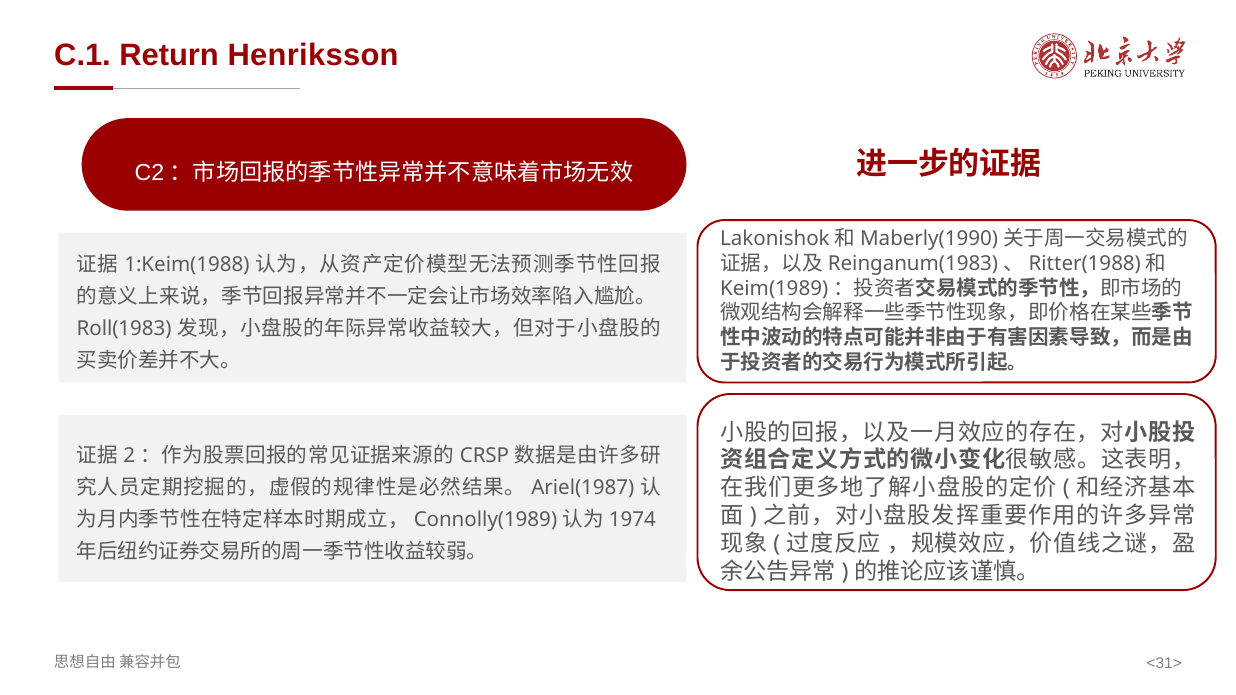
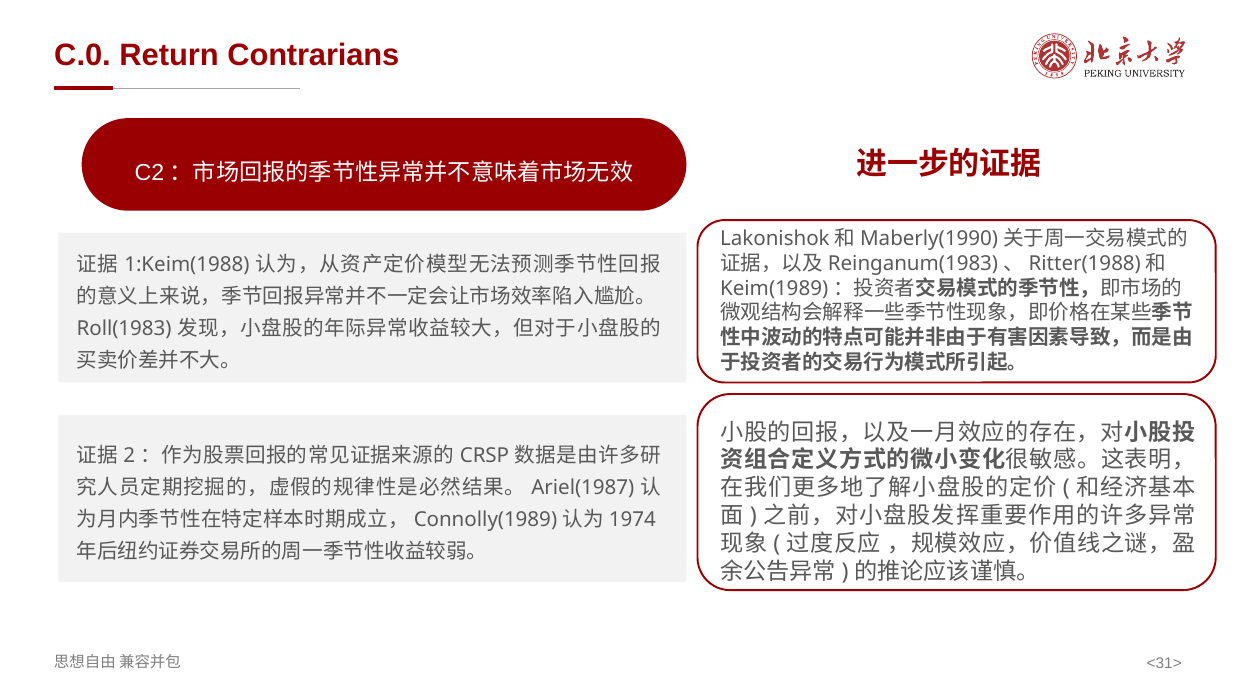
C.1: C.1 -> C.0 (82, 56)
Henriksson: Henriksson -> Contrarians (313, 56)
